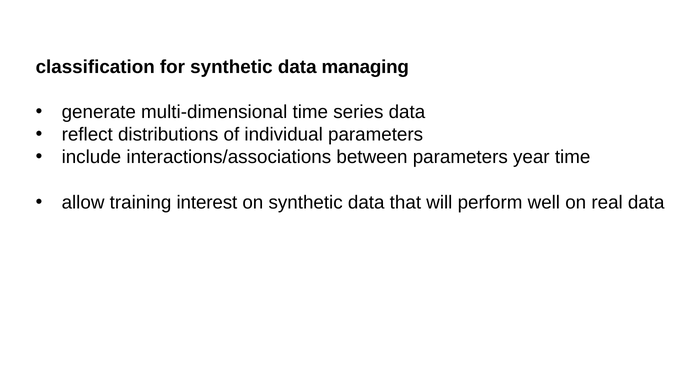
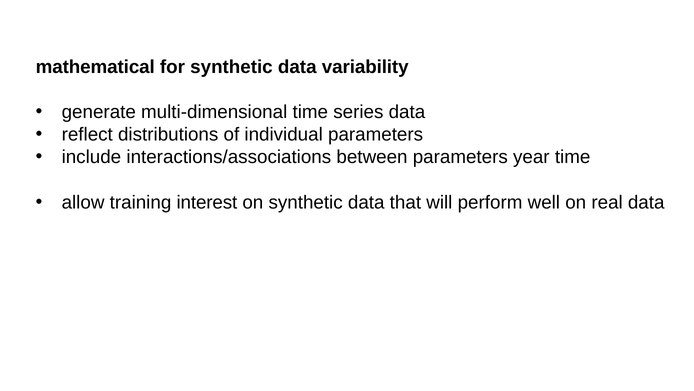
classification: classification -> mathematical (95, 67)
managing: managing -> variability (365, 67)
